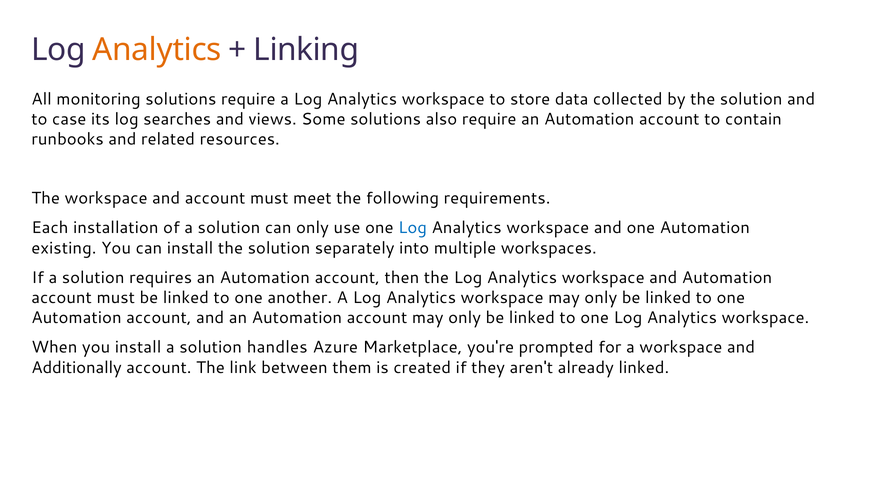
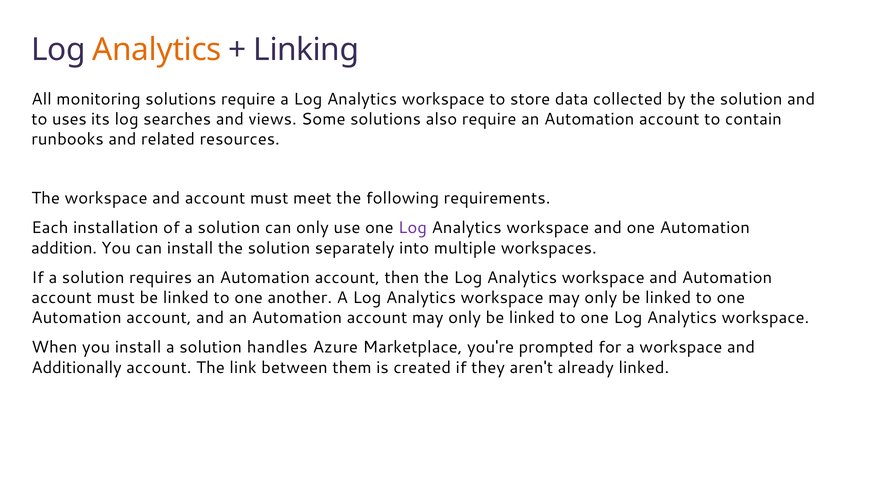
case: case -> uses (69, 119)
Log colour: blue -> purple (413, 228)
existing: existing -> addition (64, 248)
